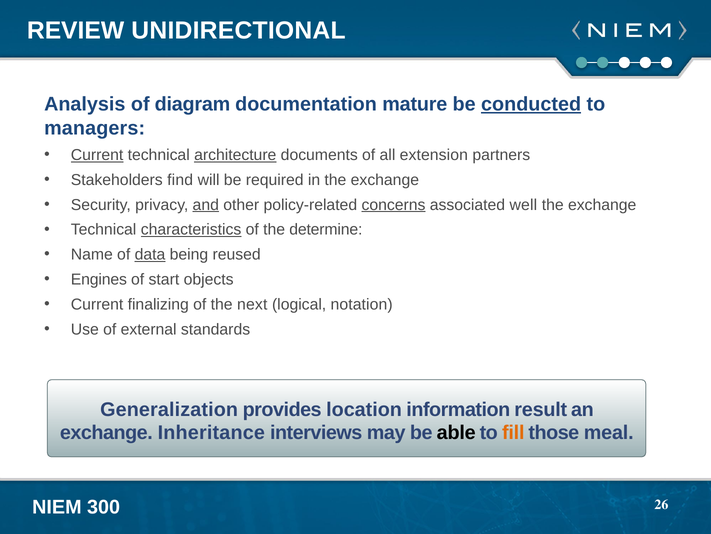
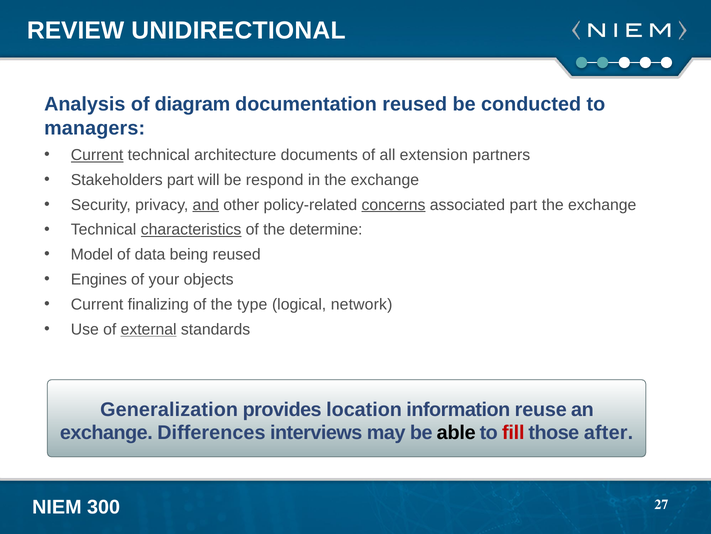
documentation mature: mature -> reused (415, 104)
conducted underline: present -> none (531, 104)
architecture underline: present -> none (235, 155)
Stakeholders find: find -> part (180, 180)
required: required -> respond (275, 180)
associated well: well -> part (523, 205)
Name: Name -> Model (92, 254)
data underline: present -> none (150, 254)
start: start -> your (164, 279)
next: next -> type (252, 304)
notation: notation -> network (362, 304)
external underline: none -> present (149, 329)
result: result -> reuse (541, 409)
Inheritance: Inheritance -> Differences (211, 432)
fill colour: orange -> red (513, 432)
meal: meal -> after (609, 432)
26: 26 -> 27 (661, 504)
